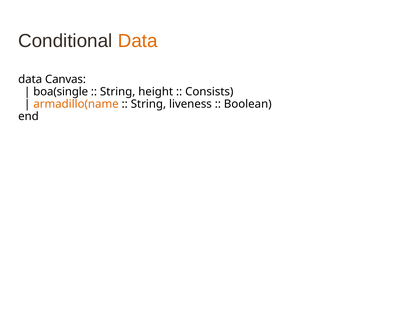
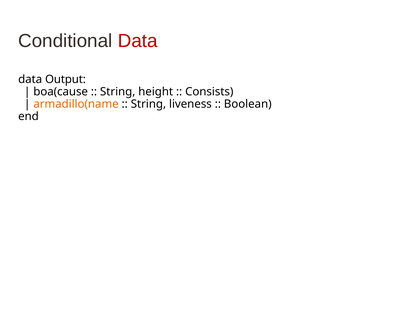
Data colour: orange -> red (138, 41)
Canvas: Canvas -> Output (65, 79)
boa(single: boa(single -> boa(cause (61, 92)
